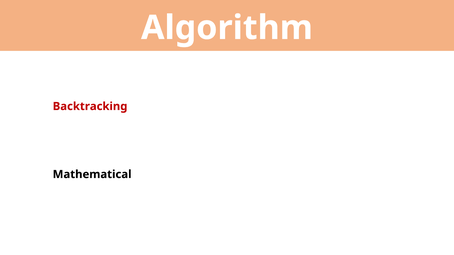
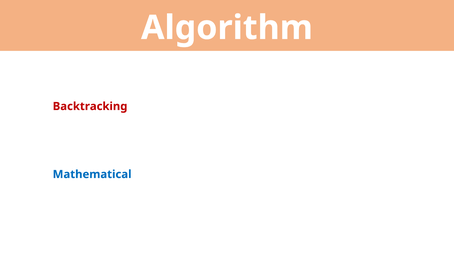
Mathematical colour: black -> blue (92, 175)
